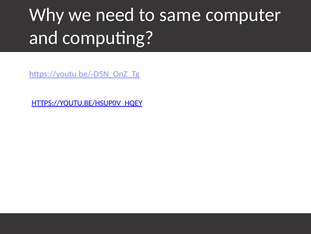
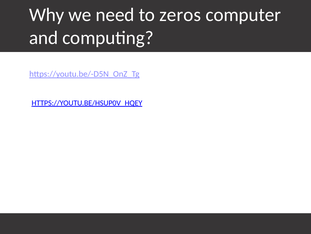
same: same -> zeros (180, 15)
